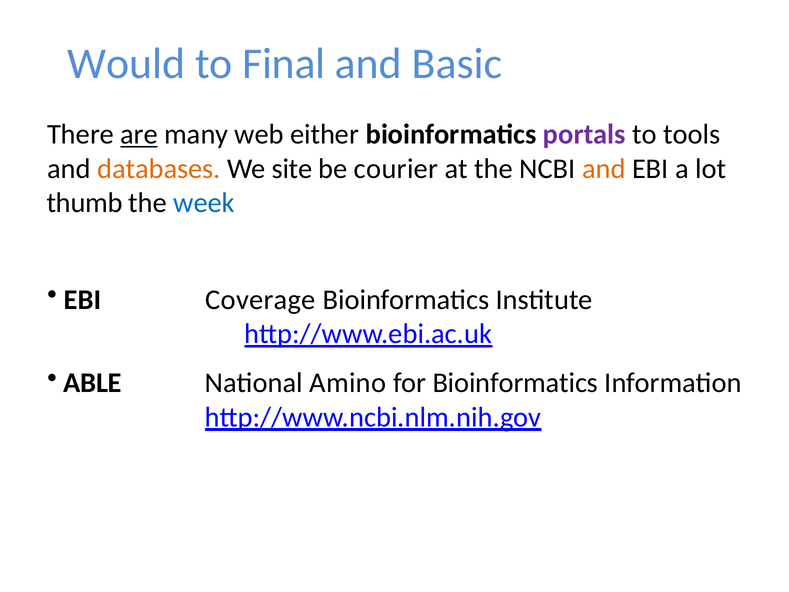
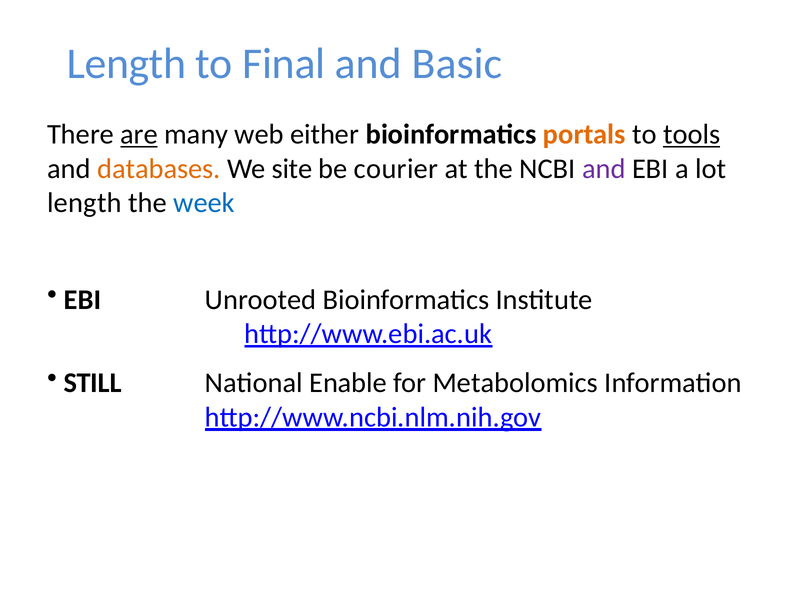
Would: Would -> Length (126, 64)
portals colour: purple -> orange (584, 134)
tools underline: none -> present (692, 134)
and colour: orange -> purple (604, 169)
thumb: thumb -> length (84, 203)
Coverage: Coverage -> Unrooted (261, 300)
ABLE: ABLE -> STILL (93, 383)
Amino: Amino -> Enable (348, 383)
for Bioinformatics: Bioinformatics -> Metabolomics (515, 383)
